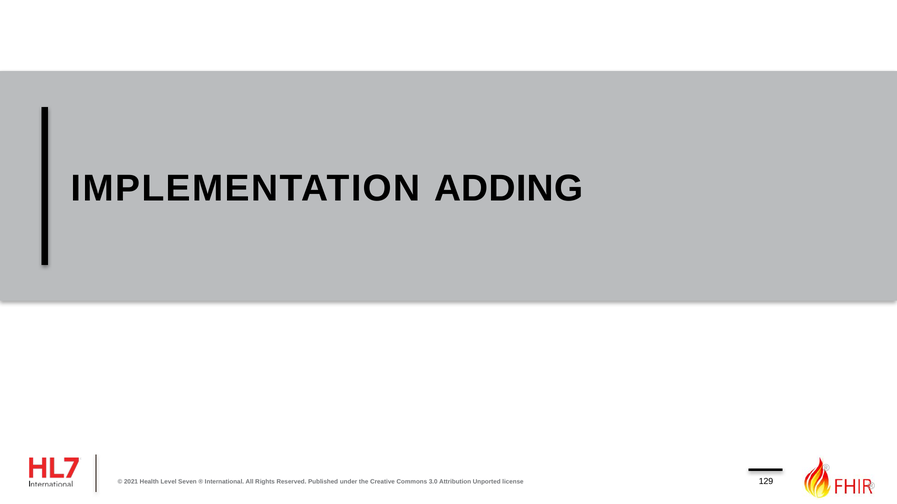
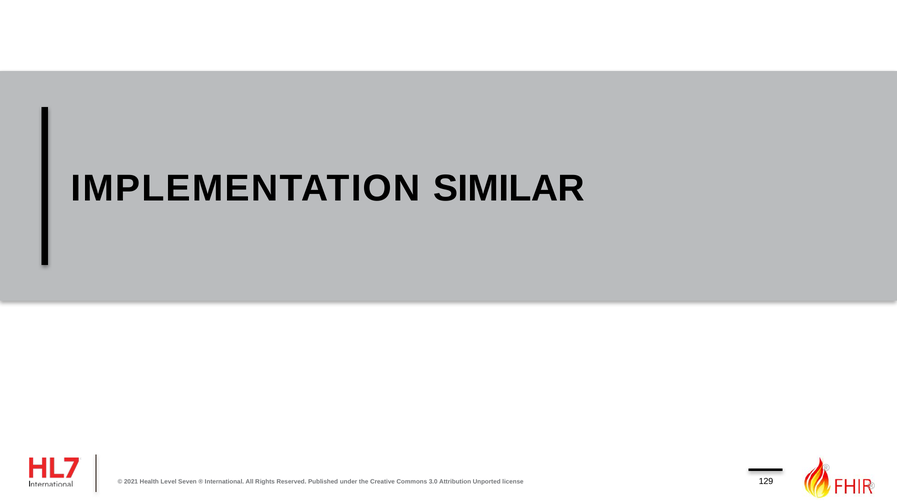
ADDING: ADDING -> SIMILAR (509, 189)
